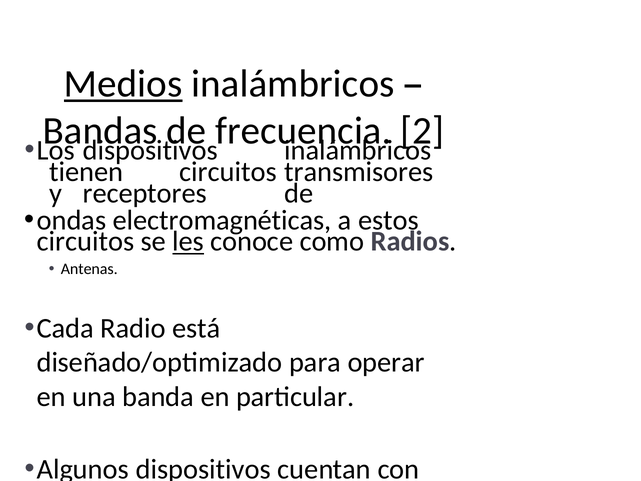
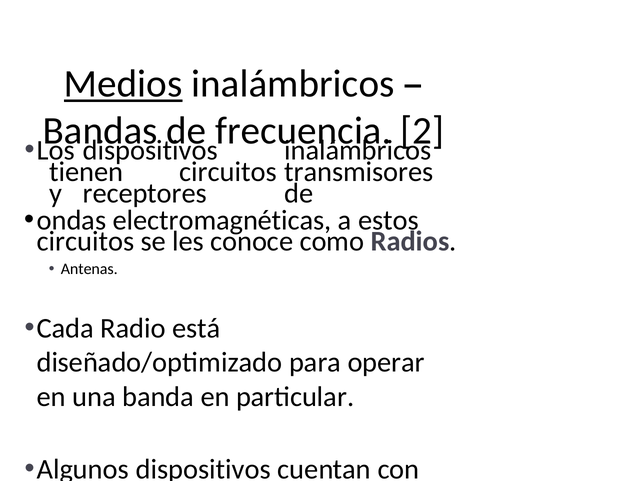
les underline: present -> none (188, 241)
